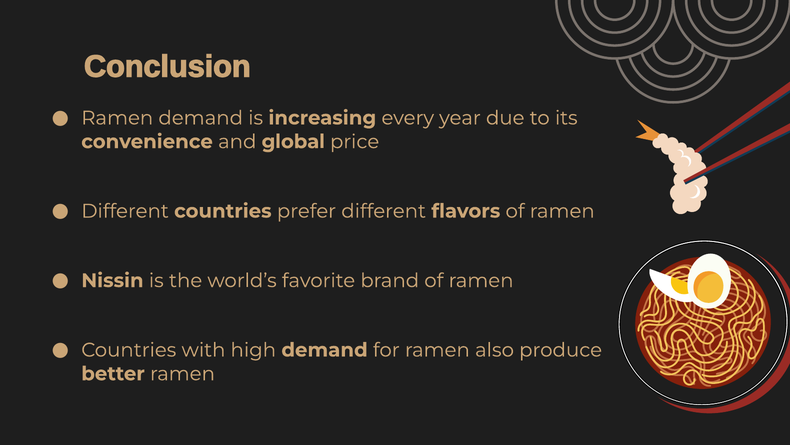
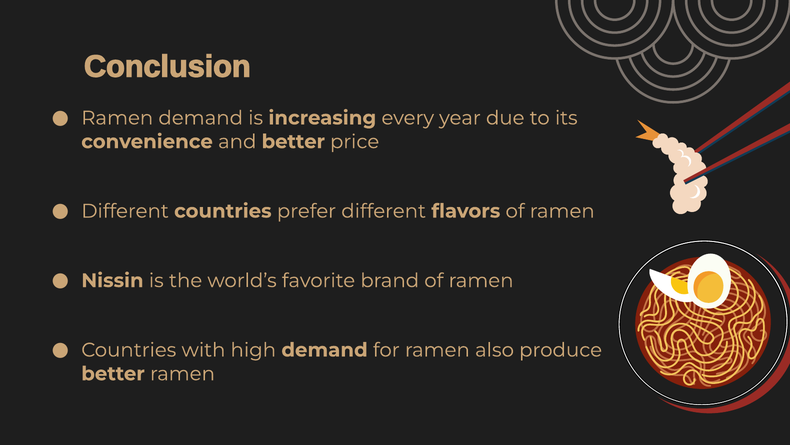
and global: global -> better (293, 141)
